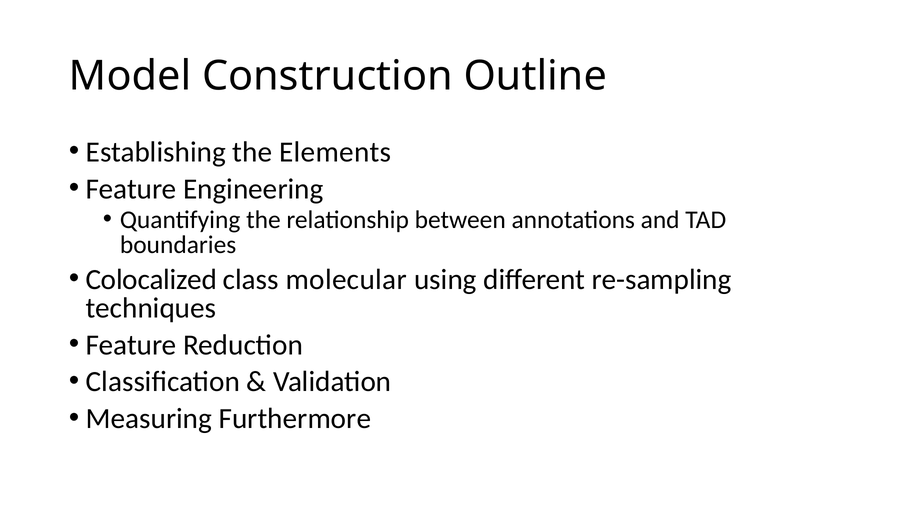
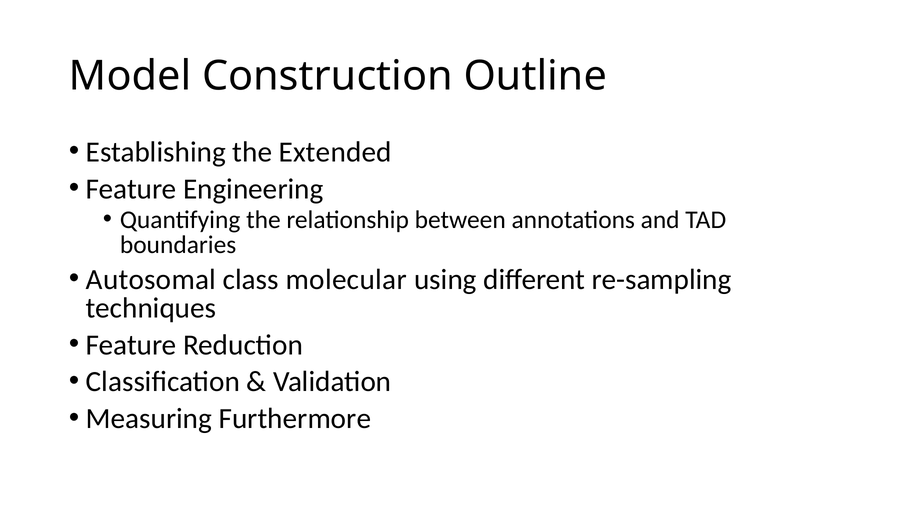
Elements: Elements -> Extended (335, 152)
Colocalized: Colocalized -> Autosomal (151, 280)
